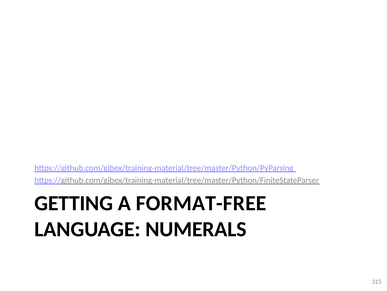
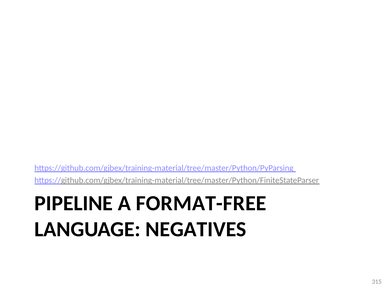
GETTING: GETTING -> PIPELINE (74, 203)
NUMERALS: NUMERALS -> NEGATIVES (196, 229)
